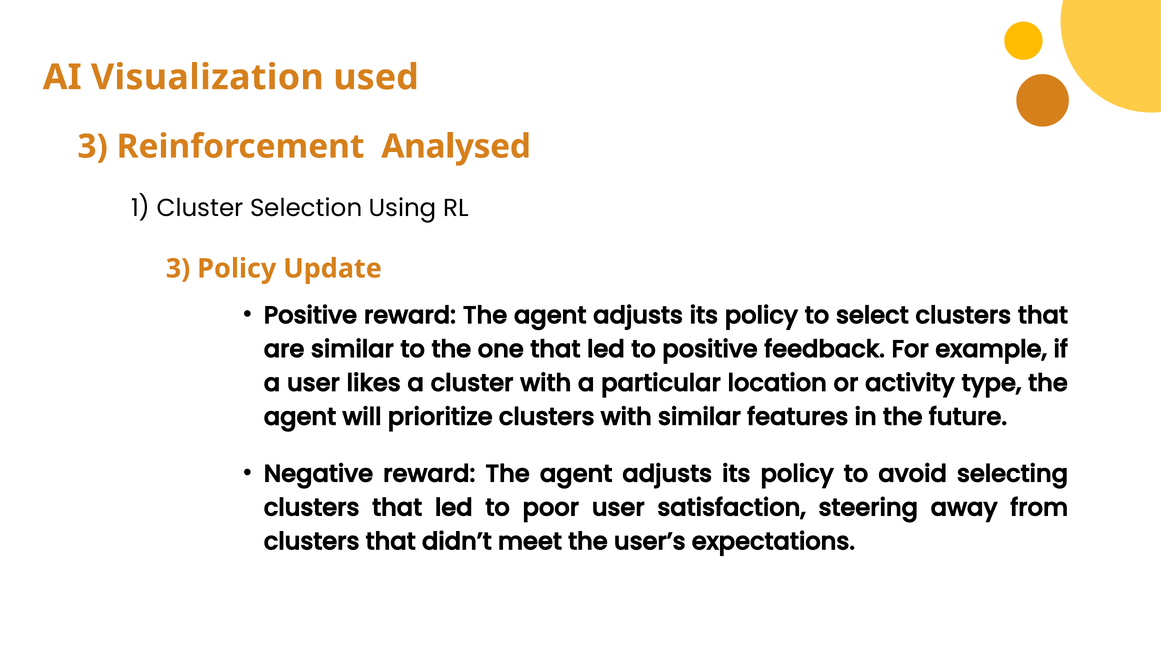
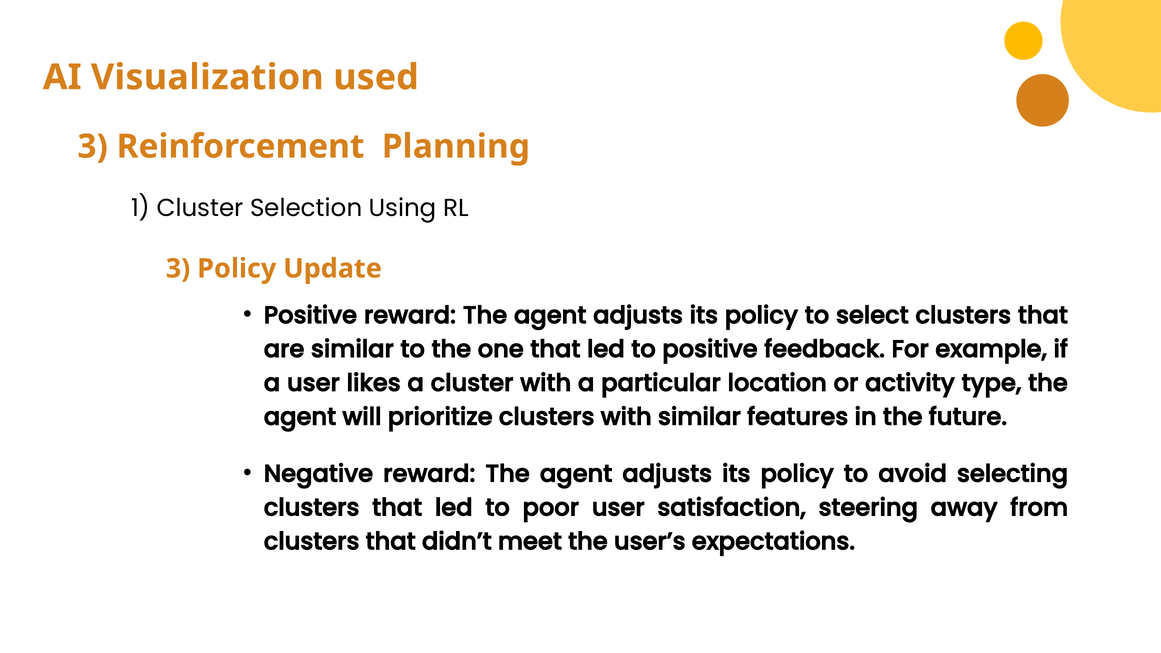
Analysed: Analysed -> Planning (456, 147)
